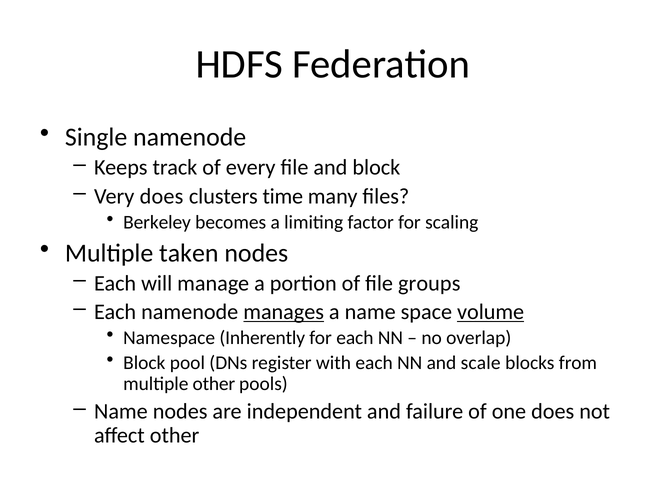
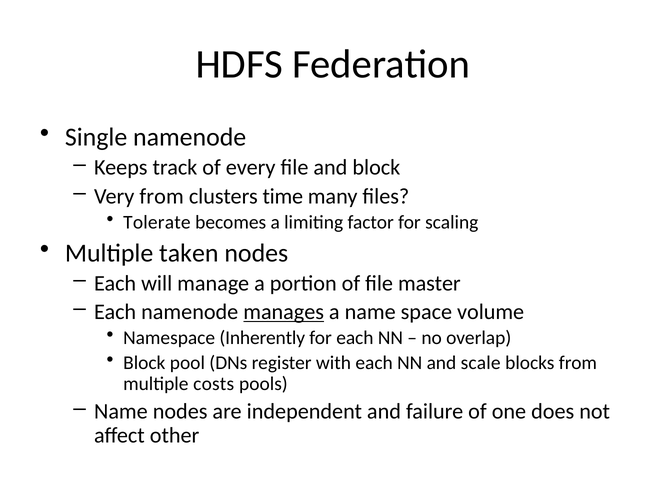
Very does: does -> from (162, 196)
Berkeley: Berkeley -> Tolerate (157, 222)
groups: groups -> master (429, 283)
volume underline: present -> none (491, 312)
multiple other: other -> costs (214, 384)
